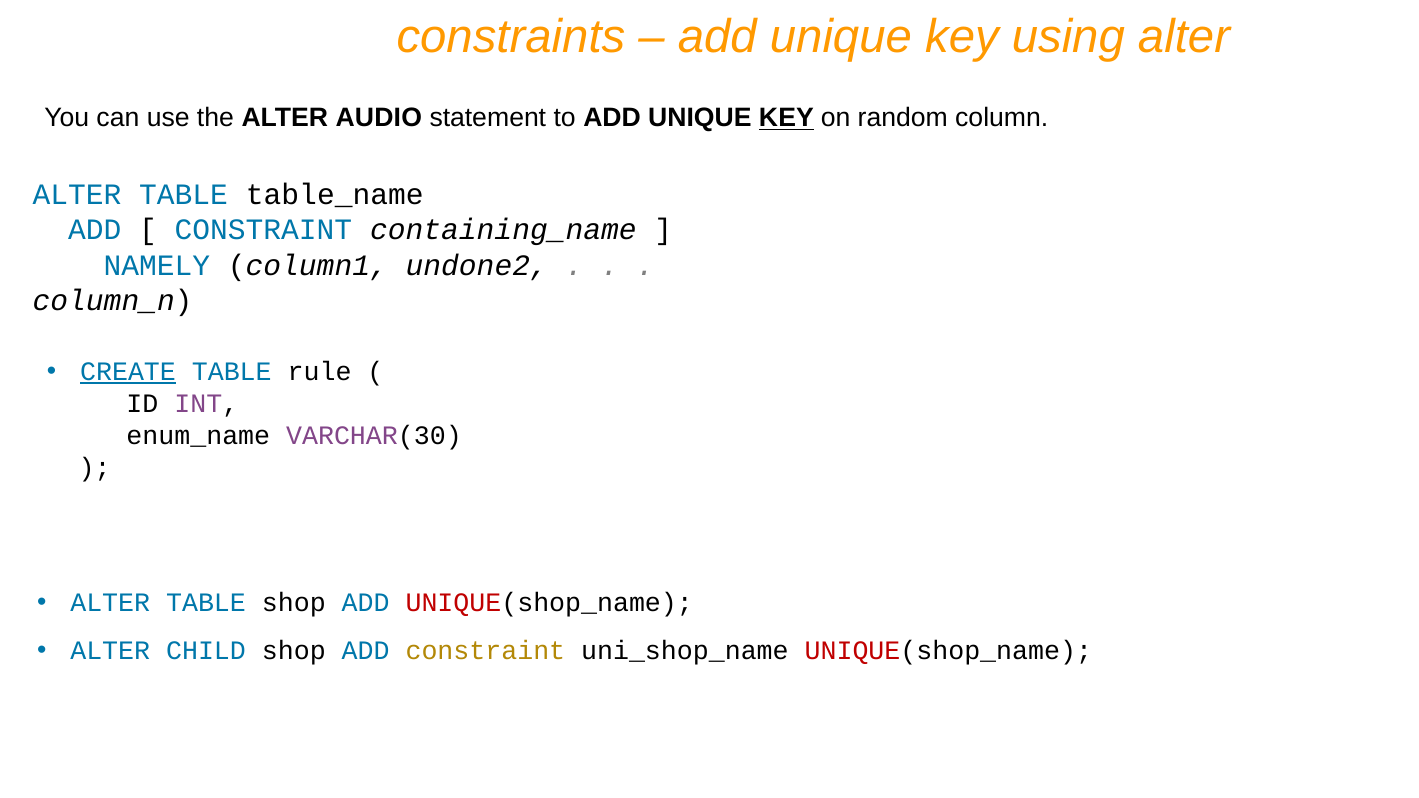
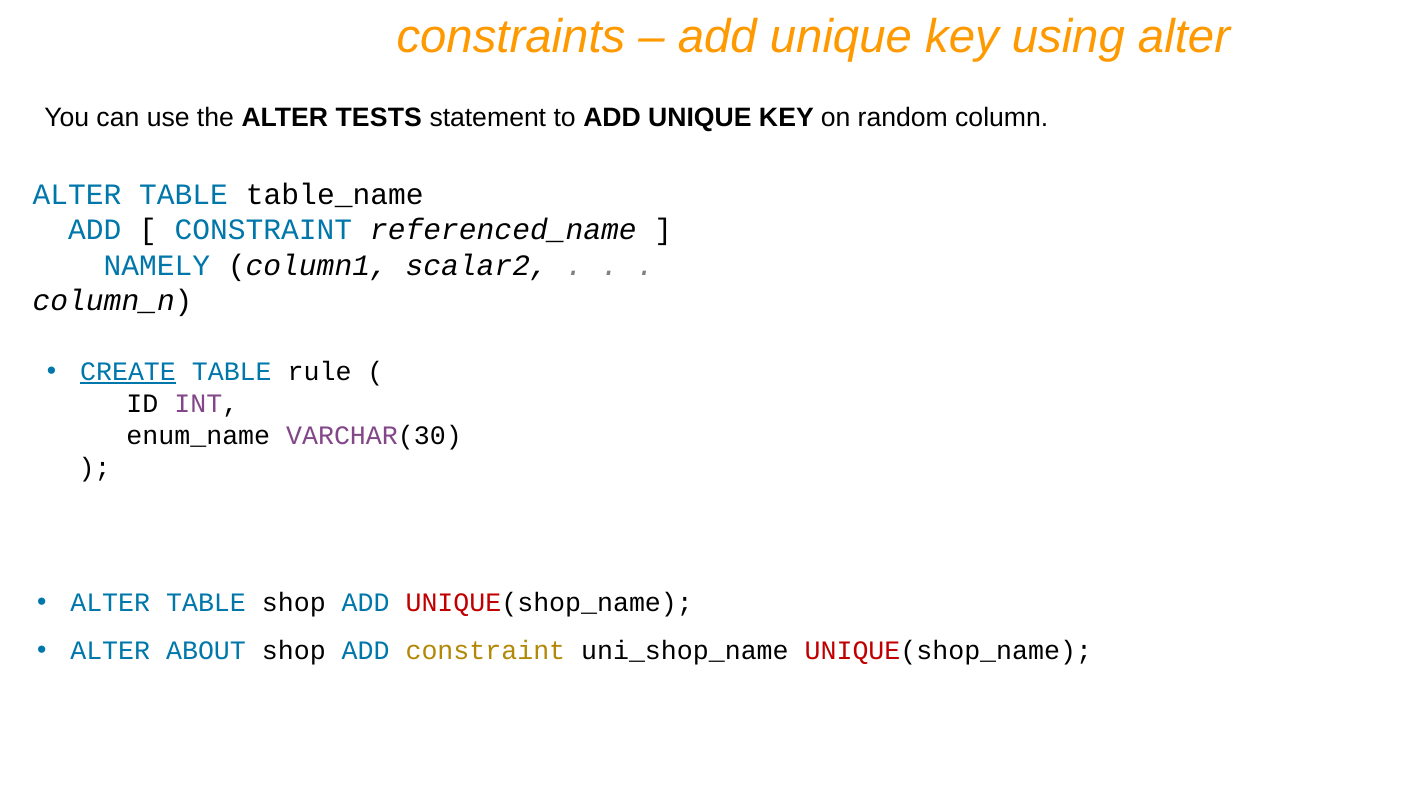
AUDIO: AUDIO -> TESTS (379, 118)
KEY underline: present -> none (786, 118)
containing_name: containing_name -> referenced_name (503, 230)
undone2: undone2 -> scalar2 (477, 266)
CHILD: CHILD -> ABOUT (206, 651)
